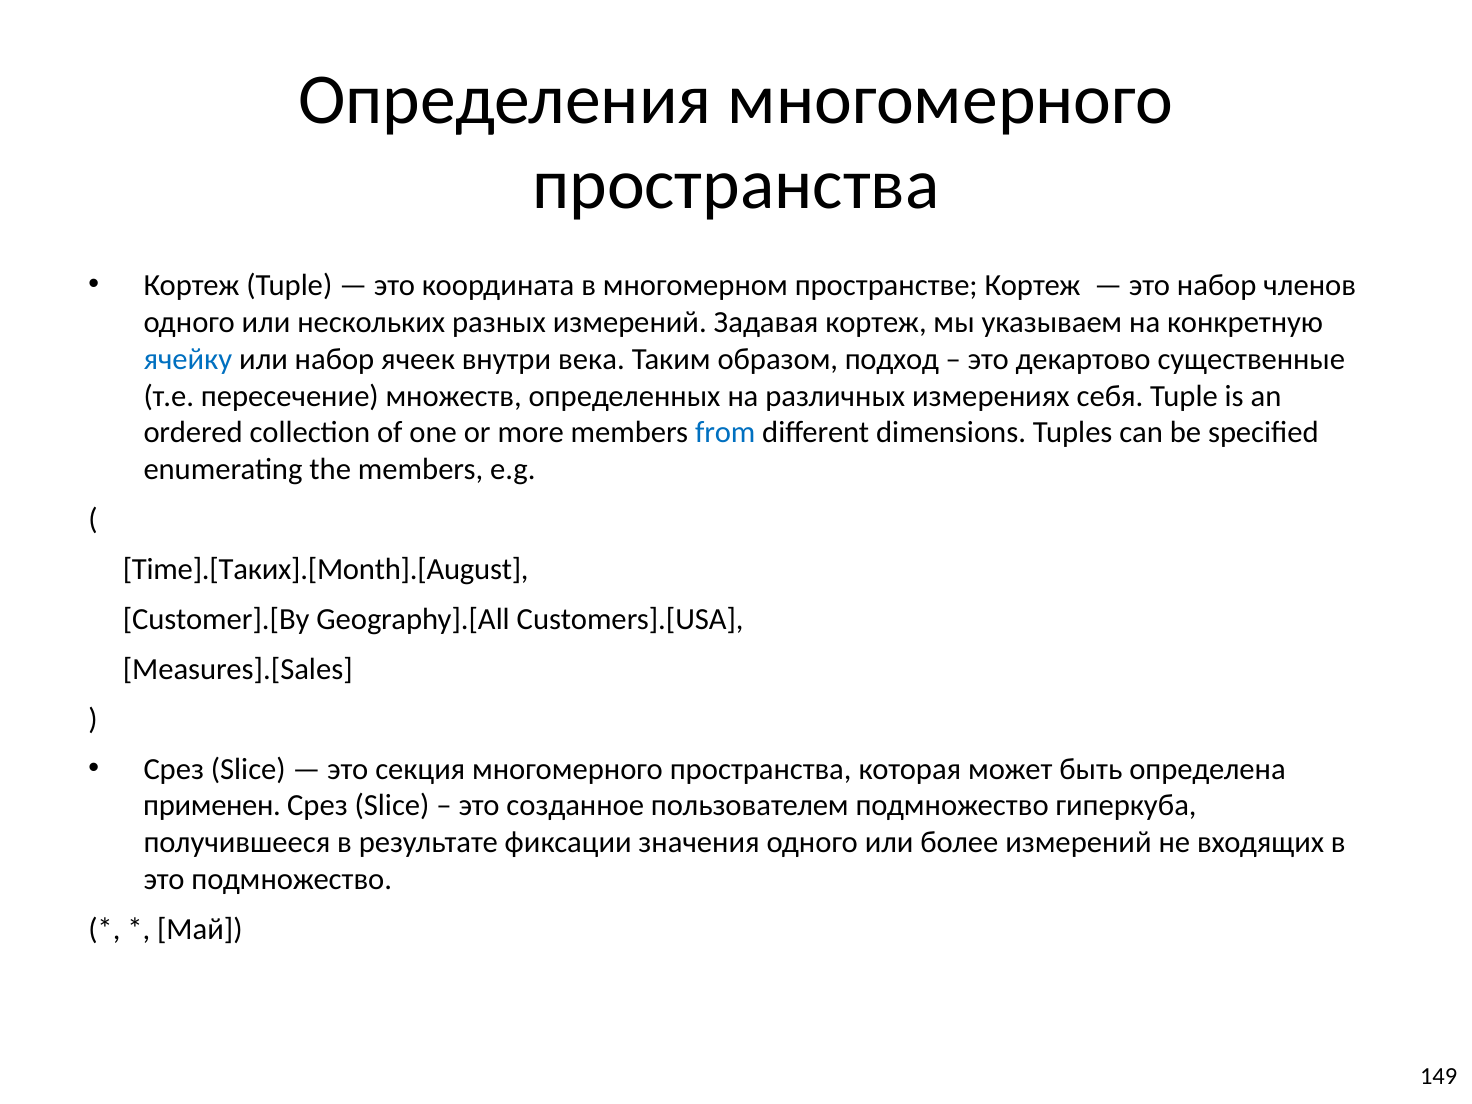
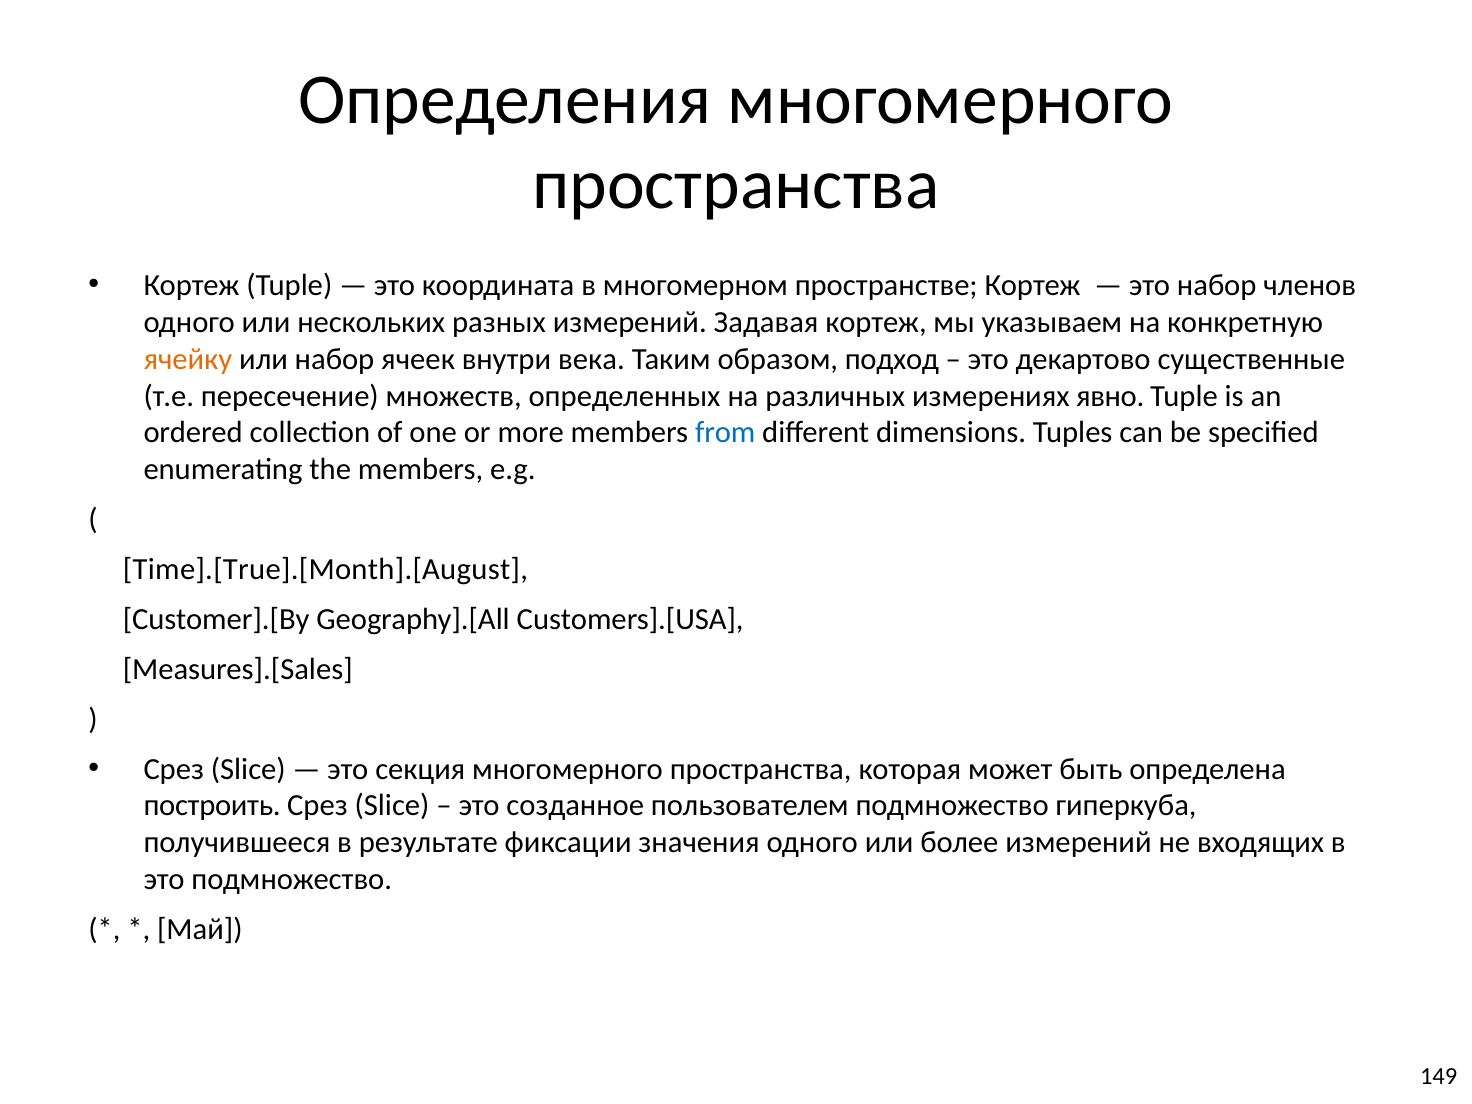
ячейку colour: blue -> orange (188, 359)
себя: себя -> явно (1110, 396)
Time].[Таких].[Month].[August: Time].[Таких].[Month].[August -> Time].[True].[Month].[August (325, 569)
применен: применен -> построить (212, 806)
